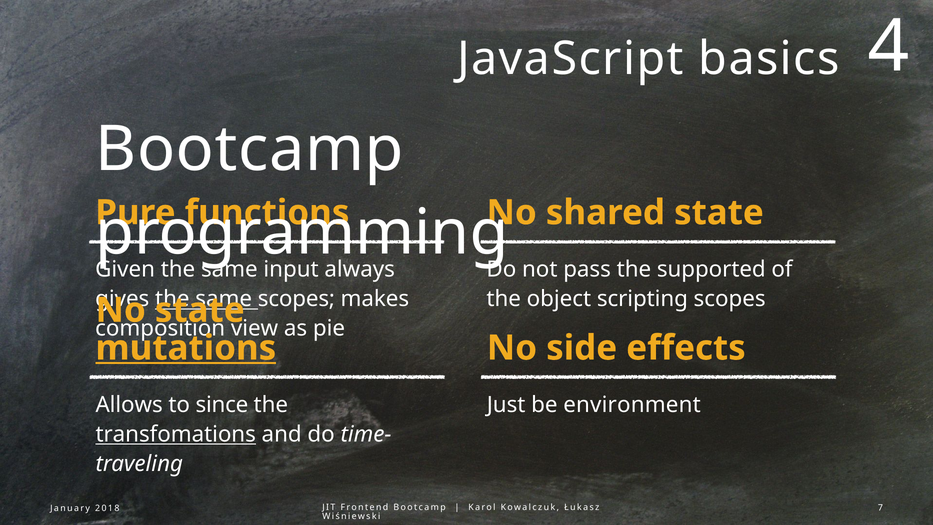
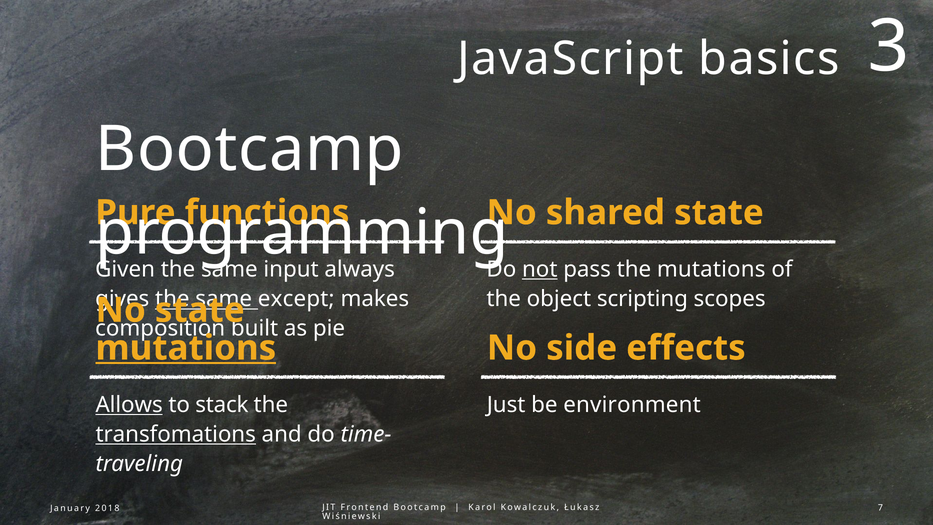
4: 4 -> 3 (888, 47)
not underline: none -> present (540, 269)
the supported: supported -> mutations (711, 269)
scopes: scopes -> except (296, 299)
view: view -> built (255, 328)
Allows underline: none -> present (129, 405)
since: since -> stack (222, 405)
